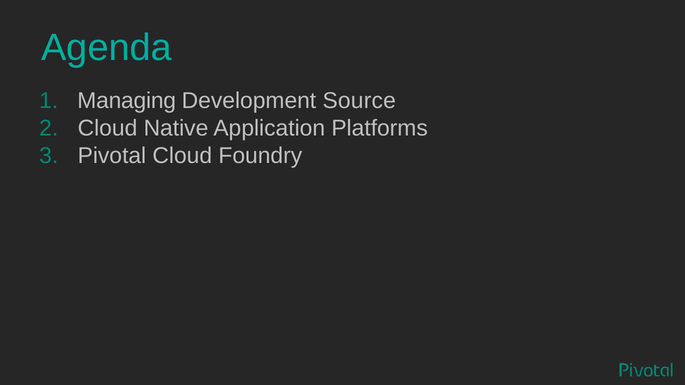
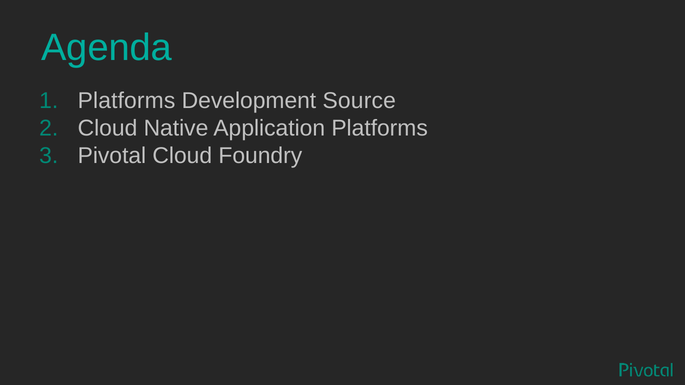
Managing: Managing -> Platforms (127, 101)
